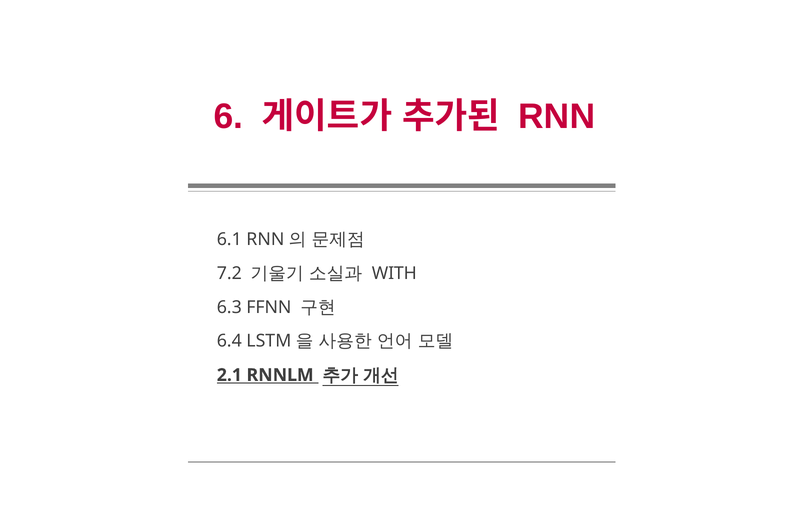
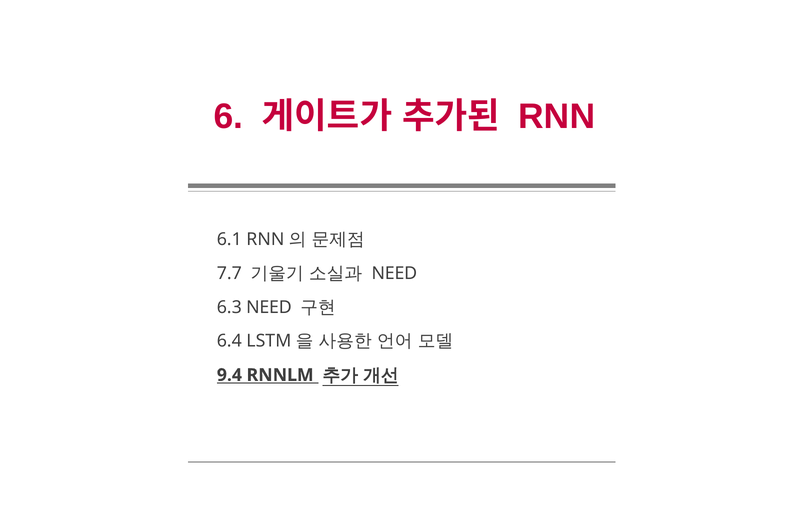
7.2: 7.2 -> 7.7 (229, 273)
WITH: WITH -> NEED (394, 273)
6.3 FFNN: FFNN -> NEED (269, 307)
2.1: 2.1 -> 9.4 (229, 375)
